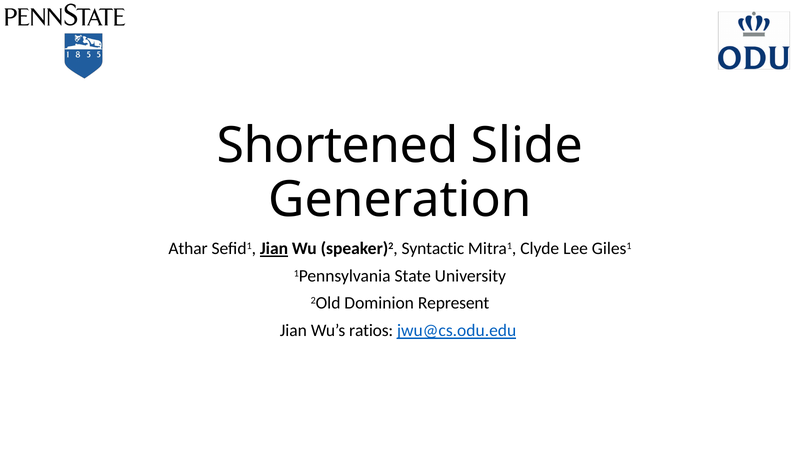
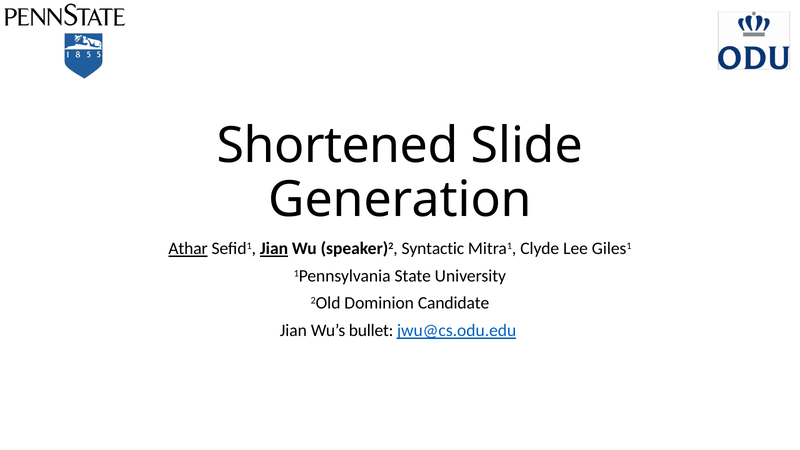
Athar underline: none -> present (188, 249)
Represent: Represent -> Candidate (454, 303)
ratios: ratios -> bullet (371, 331)
